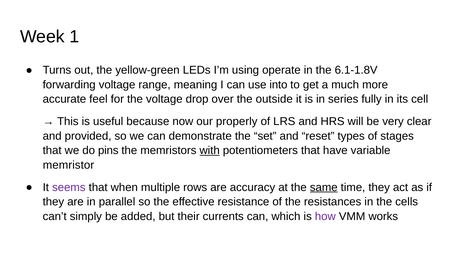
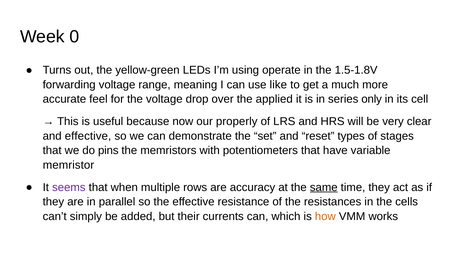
1: 1 -> 0 (75, 37)
6.1-1.8V: 6.1-1.8V -> 1.5-1.8V (356, 70)
into: into -> like (278, 85)
outside: outside -> applied (274, 99)
fully: fully -> only (372, 99)
and provided: provided -> effective (88, 136)
with underline: present -> none (210, 151)
how colour: purple -> orange (325, 217)
